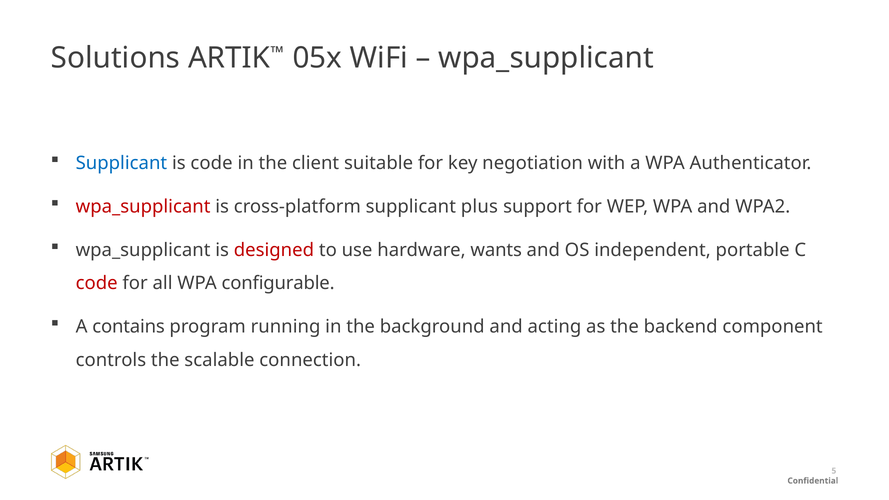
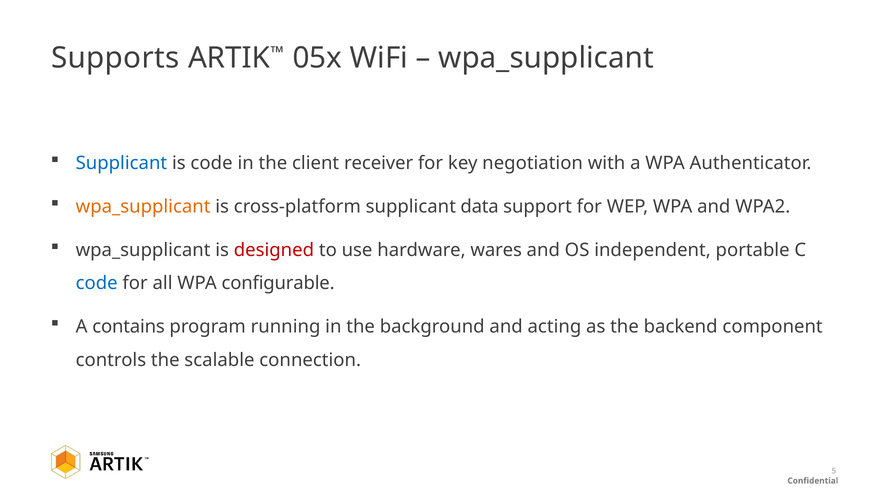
Solutions: Solutions -> Supports (115, 58)
suitable: suitable -> receiver (379, 163)
wpa_supplicant colour: red -> orange (143, 206)
plus: plus -> data (480, 206)
wants: wants -> wares (496, 250)
code colour: red -> blue (97, 283)
